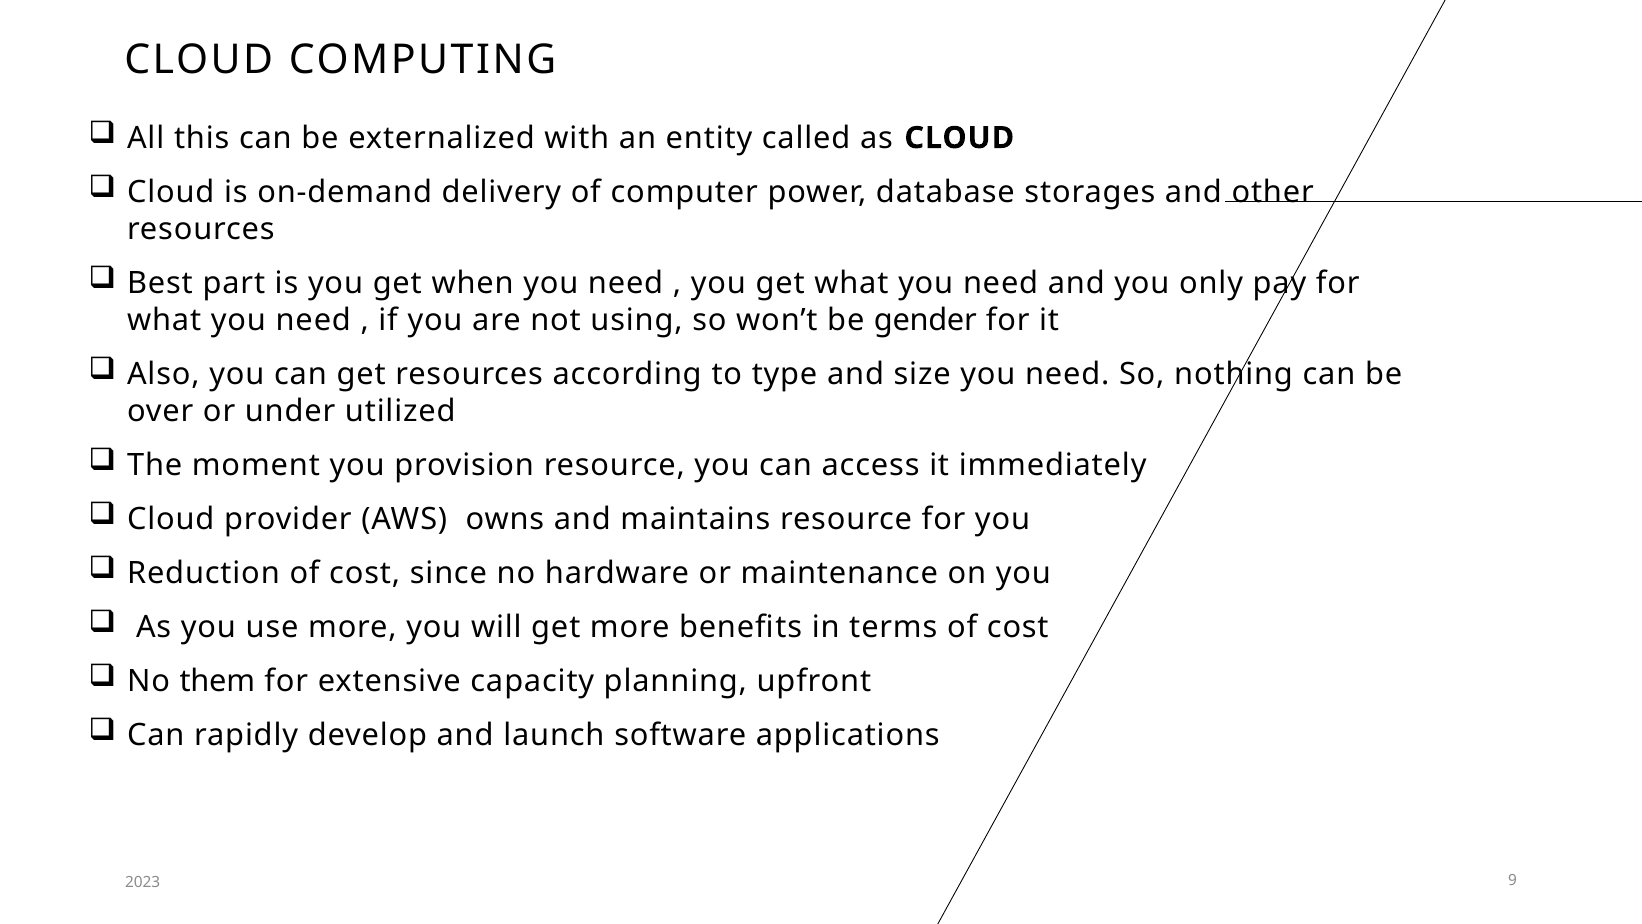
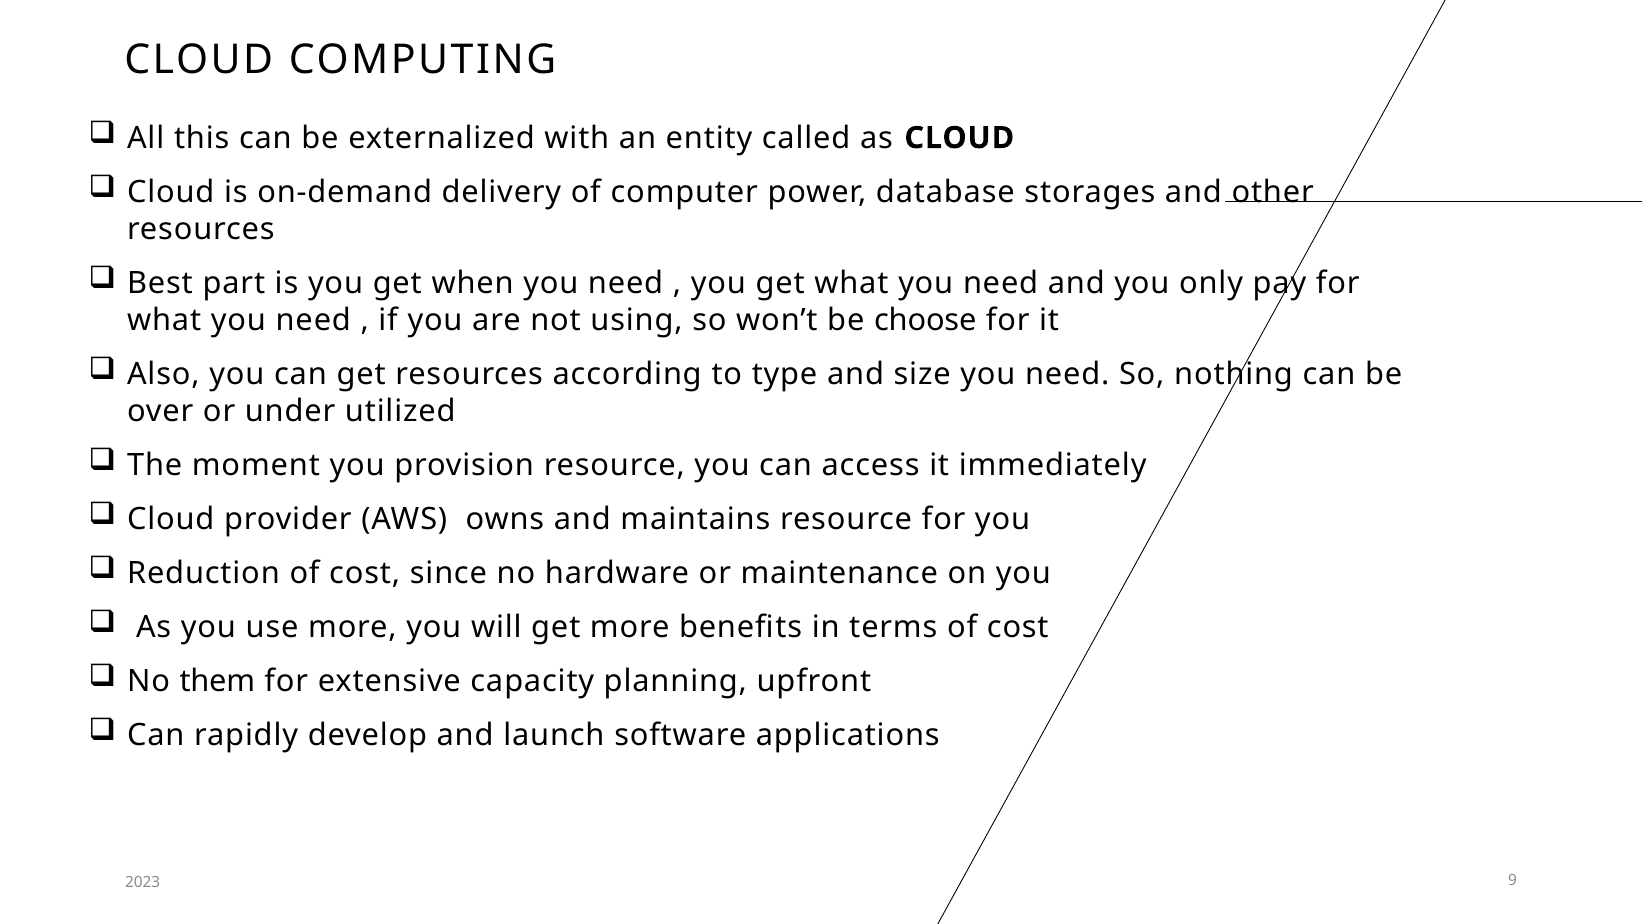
gender: gender -> choose (925, 320)
